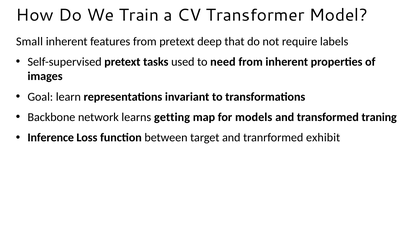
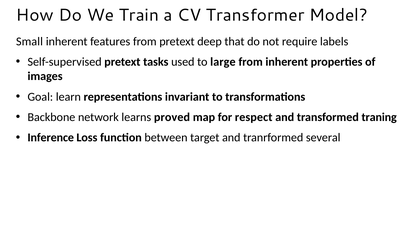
need: need -> large (223, 62)
getting: getting -> proved (172, 117)
models: models -> respect (254, 117)
exhibit: exhibit -> several (323, 138)
